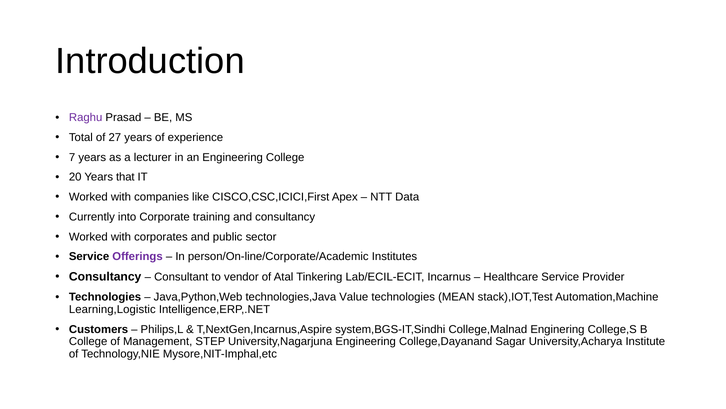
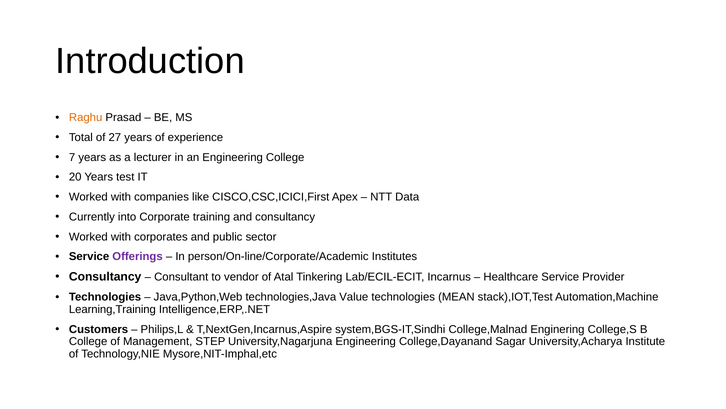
Raghu colour: purple -> orange (86, 117)
that: that -> test (125, 177)
Learning,Logistic: Learning,Logistic -> Learning,Training (112, 309)
